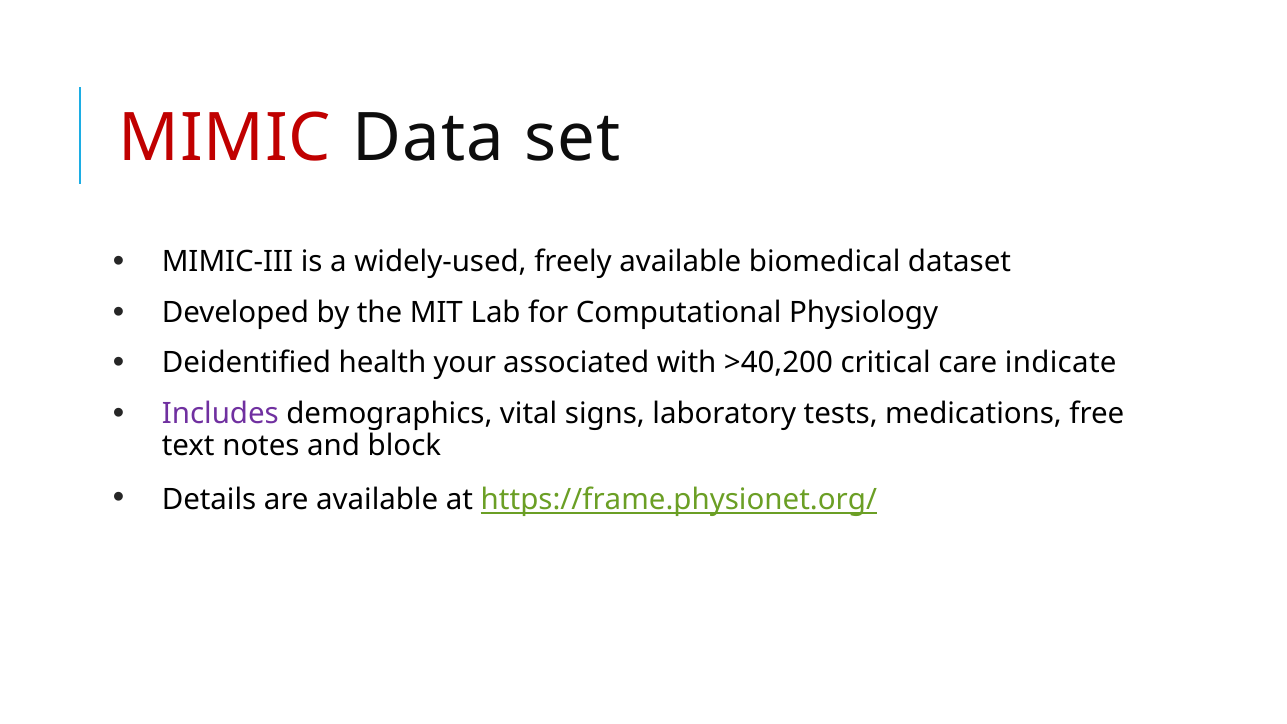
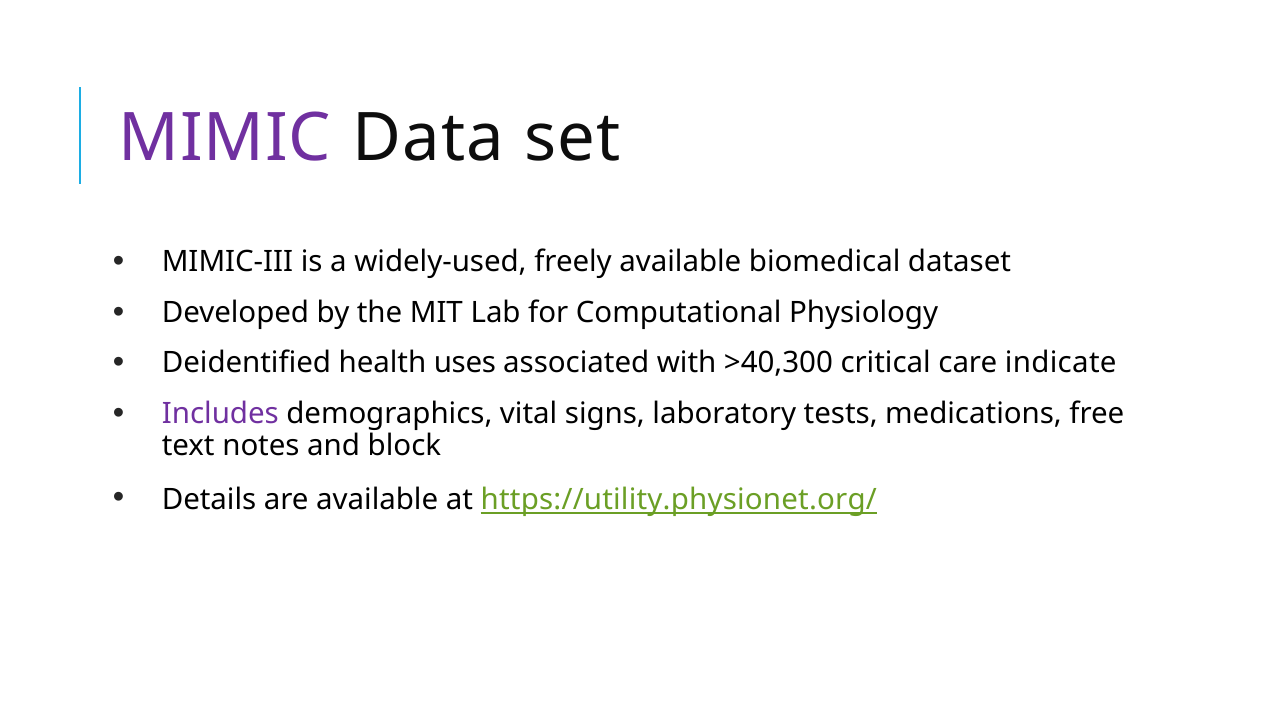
MIMIC colour: red -> purple (225, 138)
your: your -> uses (465, 363)
>40,200: >40,200 -> >40,300 (778, 363)
https://frame.physionet.org/: https://frame.physionet.org/ -> https://utility.physionet.org/ (679, 500)
